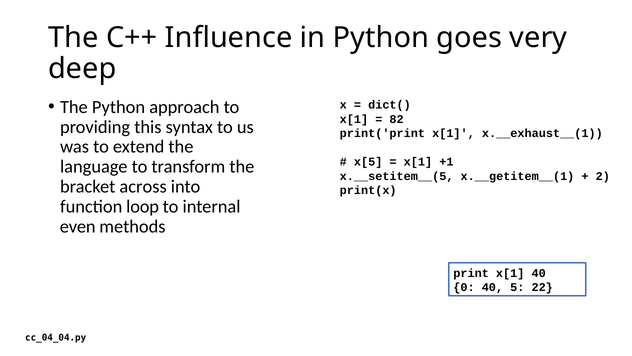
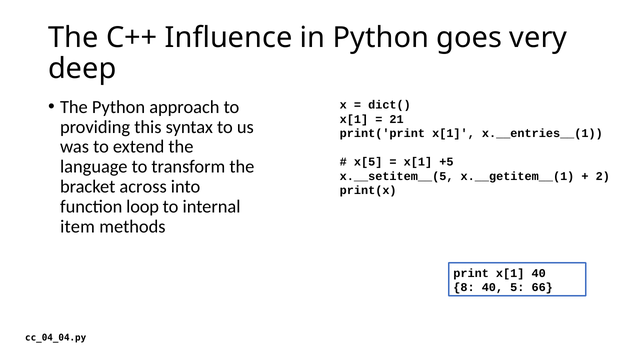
82: 82 -> 21 (397, 119)
x.__exhaust__(1: x.__exhaust__(1 -> x.__entries__(1 (542, 133)
+1: +1 -> +5 (446, 162)
even: even -> item (78, 226)
0: 0 -> 8 (464, 287)
22: 22 -> 66 (542, 287)
